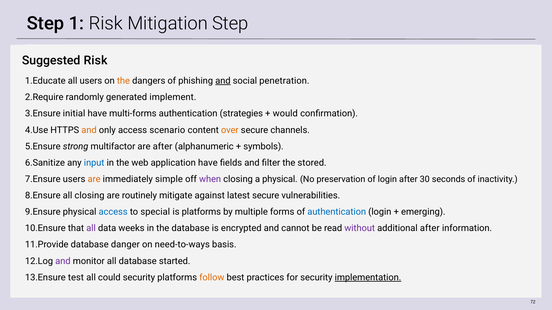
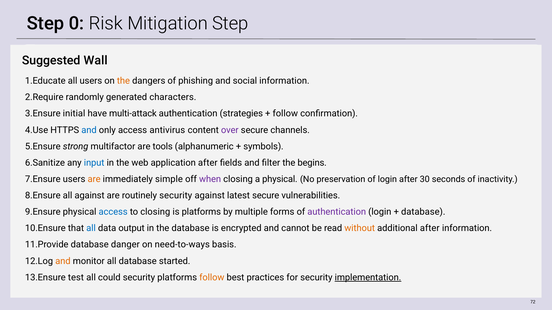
1: 1 -> 0 (77, 23)
Suggested Risk: Risk -> Wall (96, 61)
and underline: present -> none (223, 81)
social penetration: penetration -> information (284, 81)
implement: implement -> characters (173, 97)
multi-forms: multi-forms -> multi-attack (133, 114)
would: would -> follow (285, 114)
and colour: orange -> blue (89, 130)
scenario: scenario -> antivirus (167, 130)
over colour: orange -> purple (230, 130)
are after: after -> tools (163, 147)
application have: have -> after (208, 163)
stored: stored -> begins (312, 163)
all closing: closing -> against (90, 196)
routinely mitigate: mitigate -> security (176, 196)
to special: special -> closing (155, 212)
authentication colour: blue -> purple (337, 212)
emerging: emerging -> database (423, 212)
all colour: purple -> blue (91, 229)
weeks: weeks -> output (132, 229)
without colour: purple -> orange (360, 229)
and colour: purple -> orange (63, 261)
